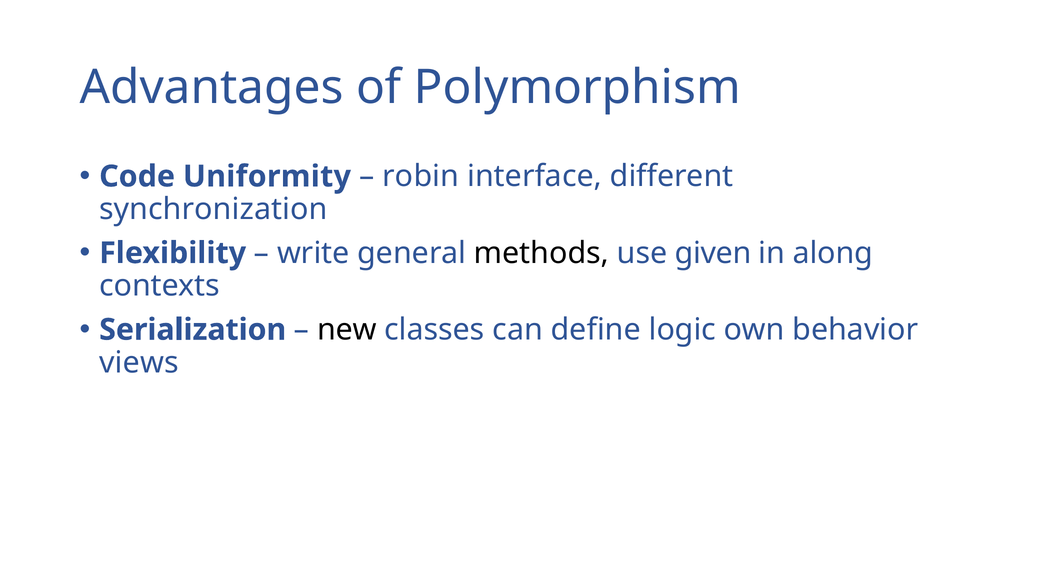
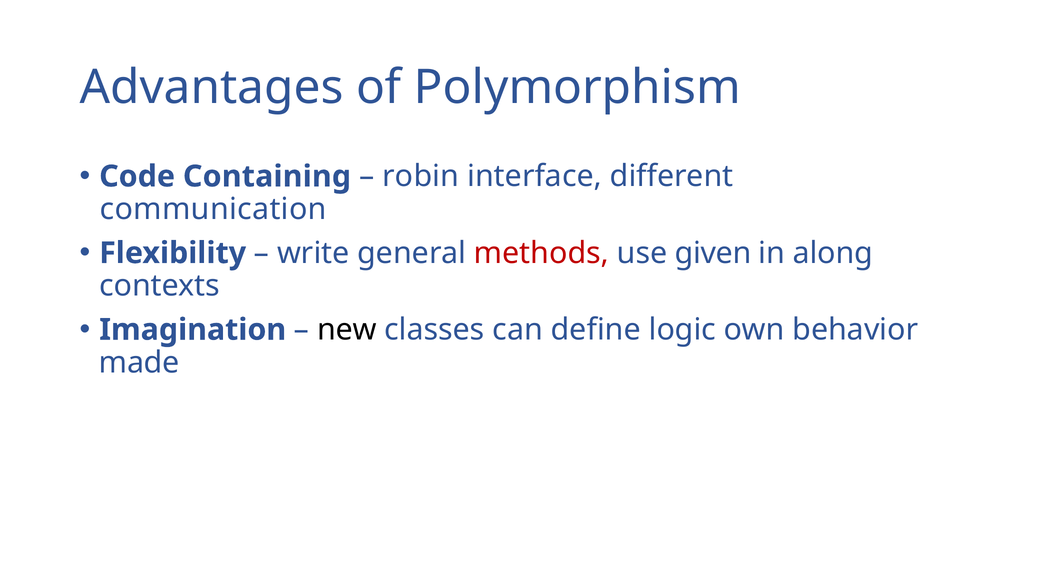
Uniformity: Uniformity -> Containing (267, 177)
synchronization: synchronization -> communication (213, 209)
methods colour: black -> red (541, 253)
Serialization: Serialization -> Imagination (193, 330)
views: views -> made (139, 363)
